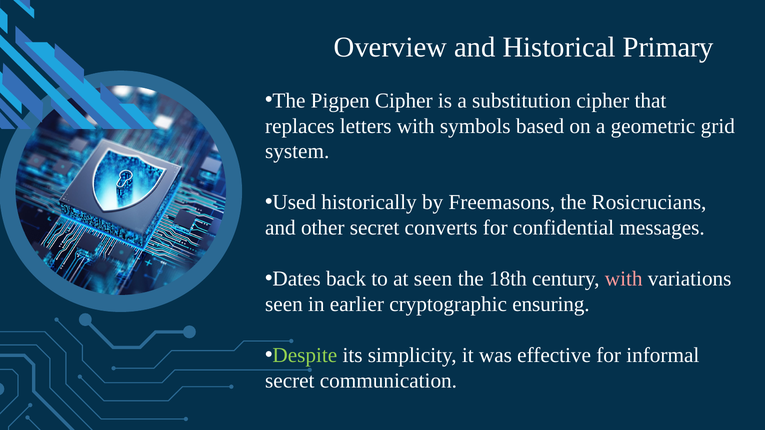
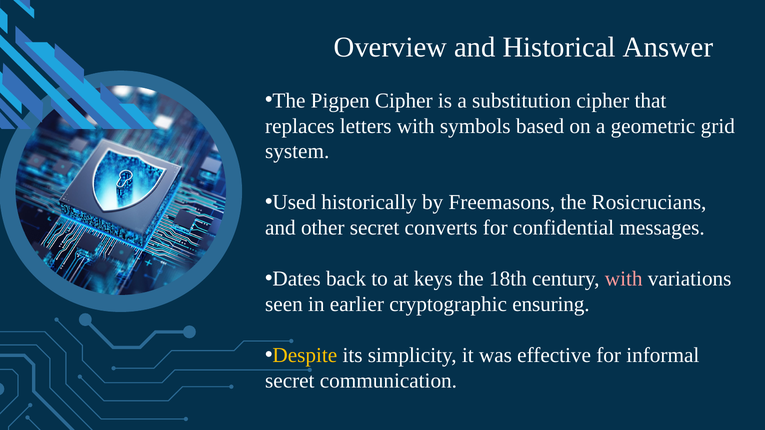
Primary: Primary -> Answer (668, 47)
at seen: seen -> keys (433, 279)
Despite colour: light green -> yellow (305, 356)
